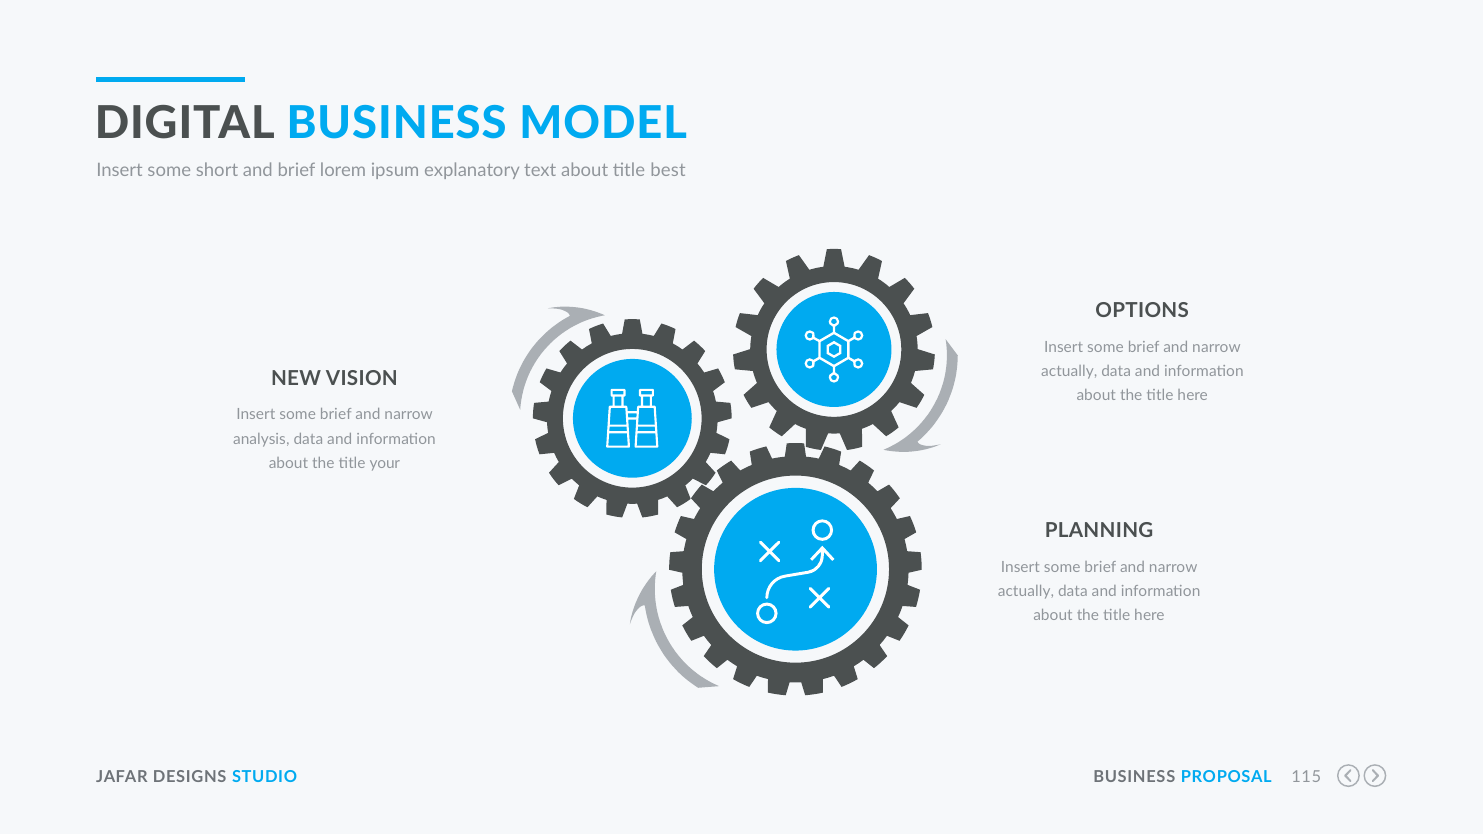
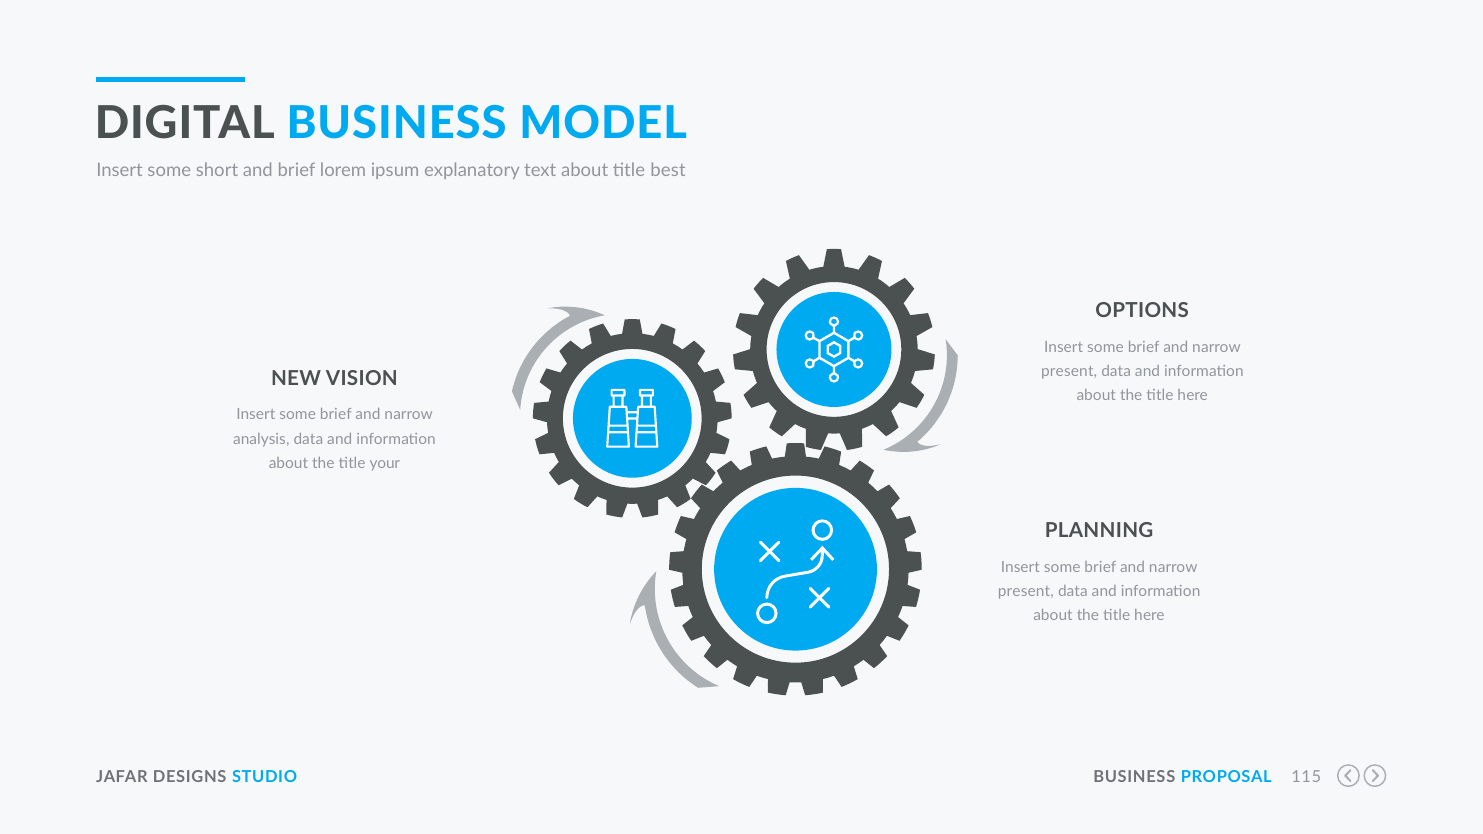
actually: actually -> present (1069, 372)
actually: actually -> present (1026, 591)
